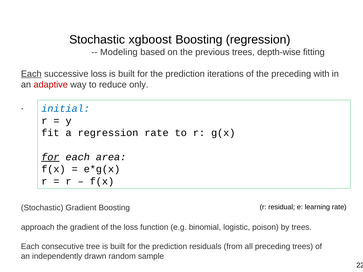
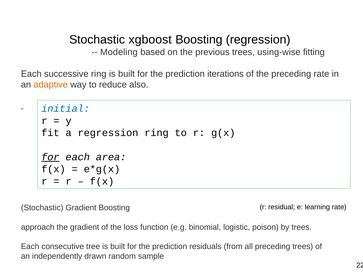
depth-wise: depth-wise -> using-wise (279, 52)
Each underline: present -> none (31, 74)
successive loss: loss -> ring (99, 74)
preceding with: with -> rate (321, 74)
adaptive colour: red -> orange (51, 85)
only: only -> also (139, 85)
regression rate: rate -> ring (157, 133)
